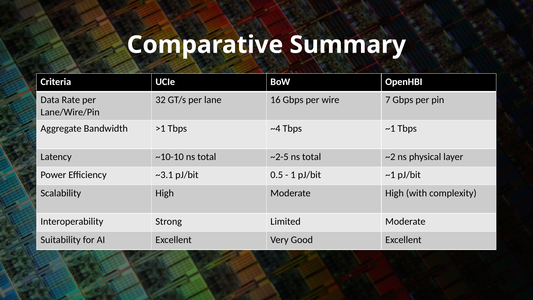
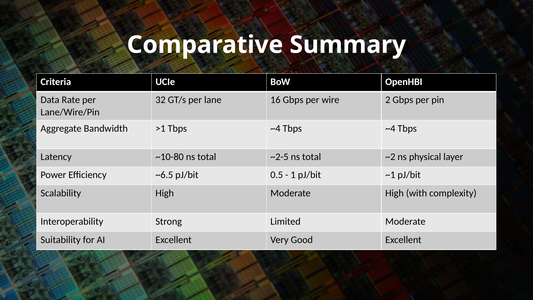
7: 7 -> 2 (388, 100)
~4 Tbps ~1: ~1 -> ~4 (390, 128)
~10-10: ~10-10 -> ~10-80 (170, 157)
~3.1: ~3.1 -> ~6.5 (164, 175)
